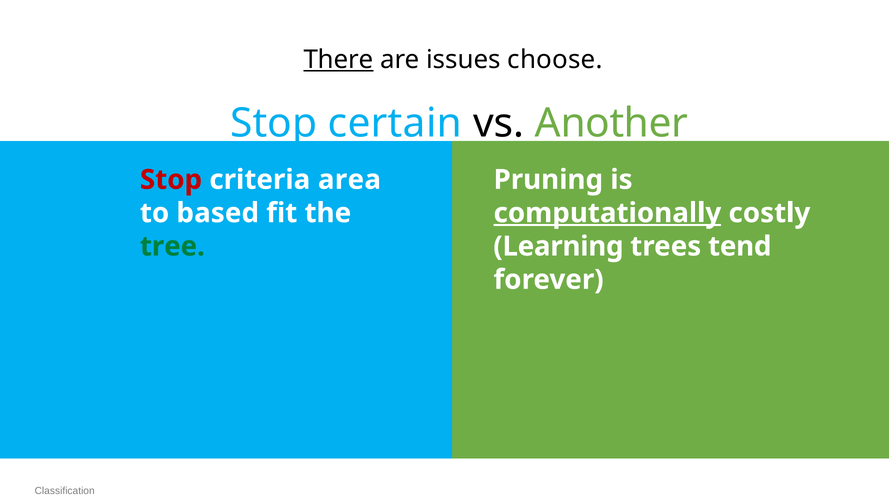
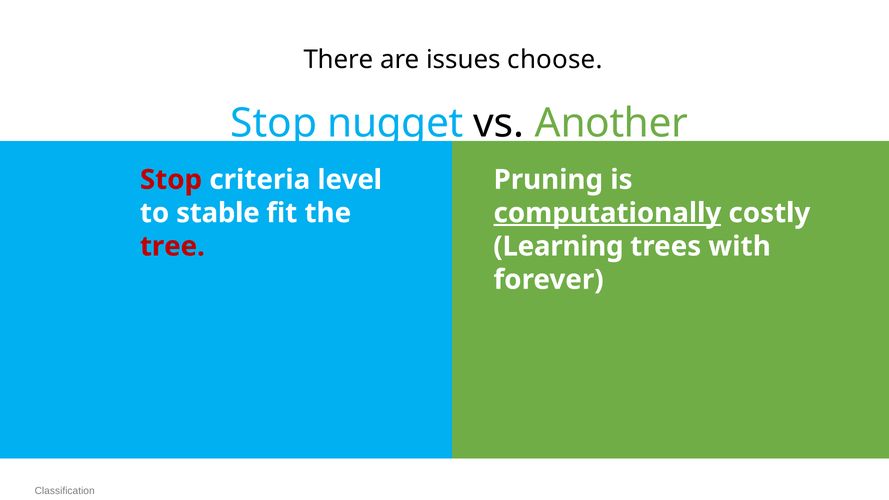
There underline: present -> none (339, 60)
certain: certain -> nugget (395, 123)
area: area -> level (350, 180)
based: based -> stable (218, 213)
tree colour: green -> red (172, 246)
tend: tend -> with (740, 246)
